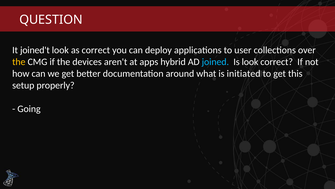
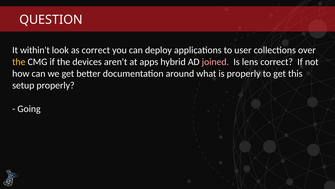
joined't: joined't -> within't (35, 50)
joined colour: light blue -> pink (215, 62)
Is look: look -> lens (250, 62)
is initiated: initiated -> properly (244, 73)
